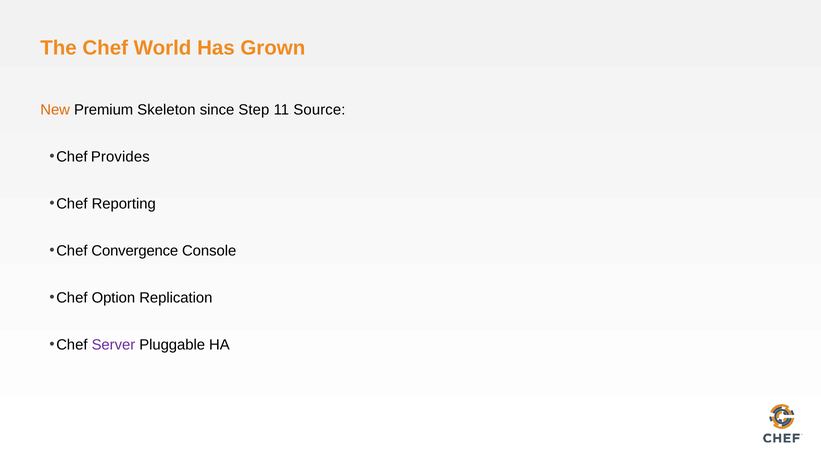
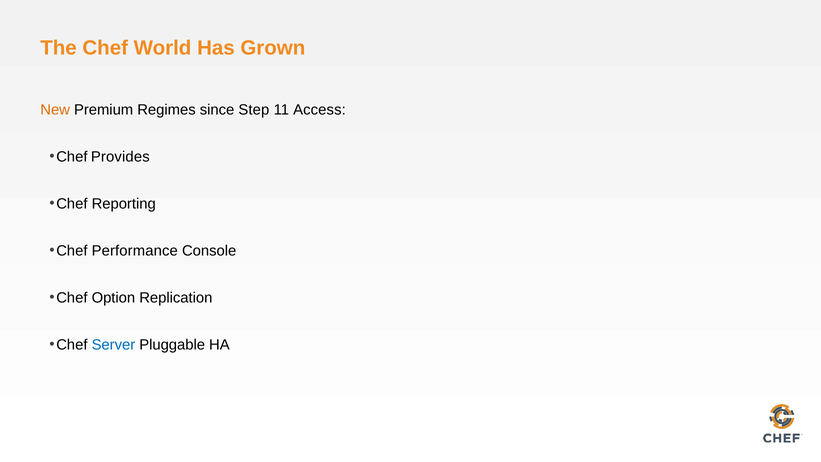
Skeleton: Skeleton -> Regimes (166, 110)
Source: Source -> Access (319, 110)
Convergence: Convergence -> Performance (135, 251)
Server colour: purple -> blue (113, 345)
